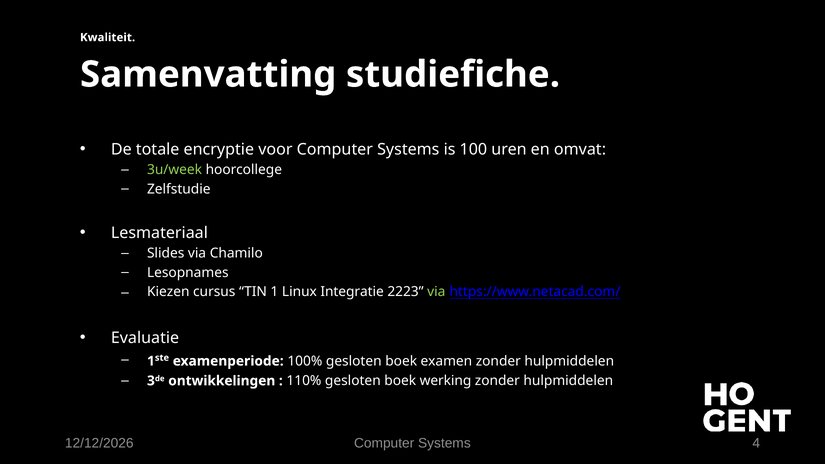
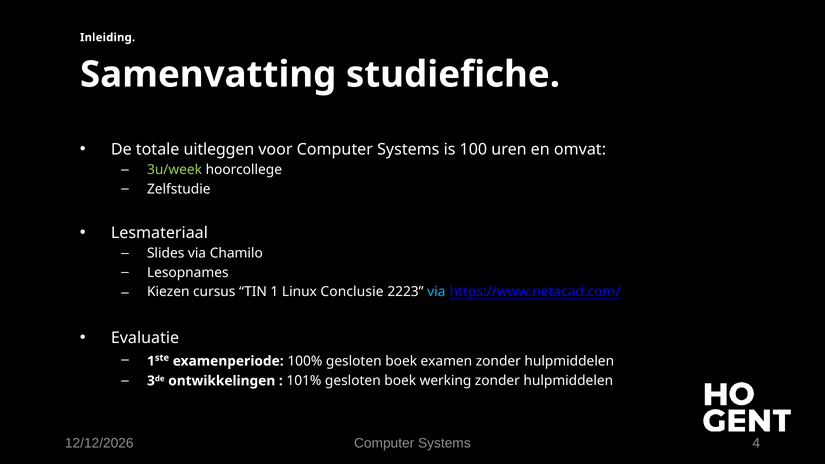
Kwaliteit: Kwaliteit -> Inleiding (108, 37)
encryptie: encryptie -> uitleggen (219, 149)
Integratie: Integratie -> Conclusie (352, 292)
via colour: light green -> light blue (436, 292)
110%: 110% -> 101% (304, 381)
